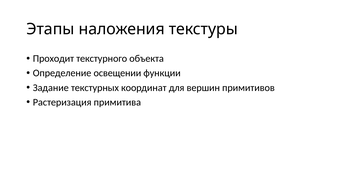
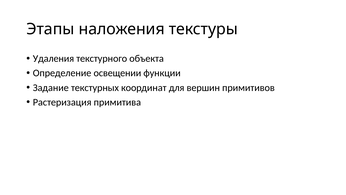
Проходит: Проходит -> Удаления (53, 58)
